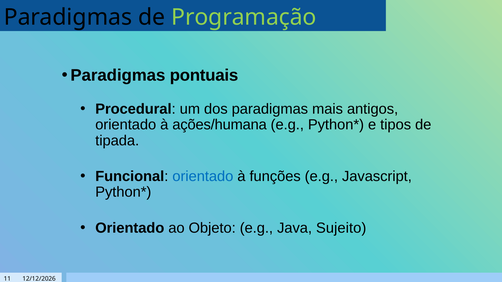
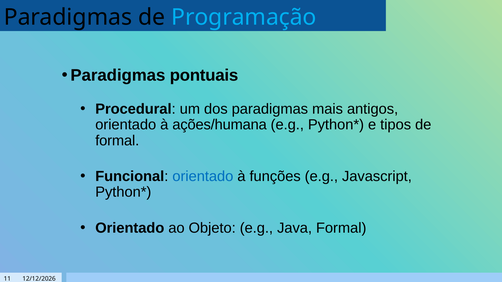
Programação colour: light green -> light blue (244, 17)
tipada: tipada -> formal (117, 141)
Java Sujeito: Sujeito -> Formal (341, 228)
